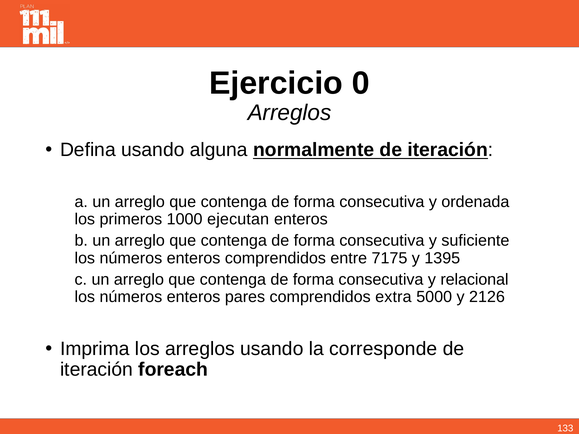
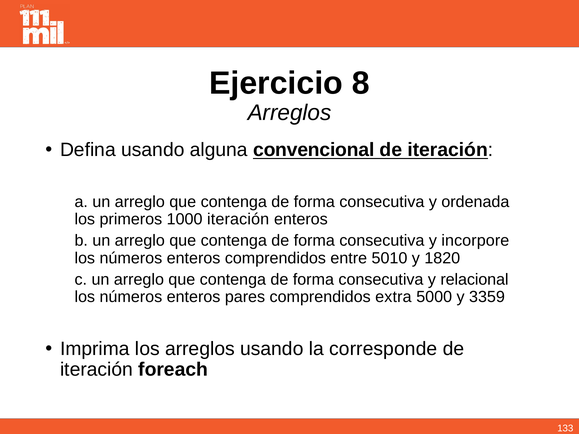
0: 0 -> 8 (361, 83)
normalmente: normalmente -> convencional (314, 150)
1000 ejecutan: ejecutan -> iteración (238, 219)
suficiente: suficiente -> incorpore (475, 241)
7175: 7175 -> 5010 (389, 258)
1395: 1395 -> 1820 (442, 258)
2126: 2126 -> 3359 (487, 297)
